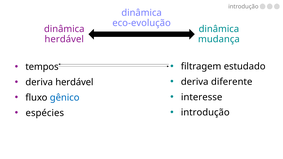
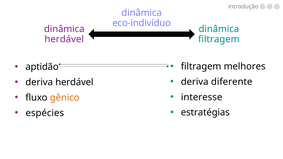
eco-evolução: eco-evolução -> eco-indivíduo (142, 23)
mudança: mudança -> filtragem (219, 39)
estudado: estudado -> melhores (245, 67)
tempos: tempos -> aptidão (42, 67)
gênico colour: blue -> orange (65, 98)
introdução: introdução -> estratégias (205, 113)
